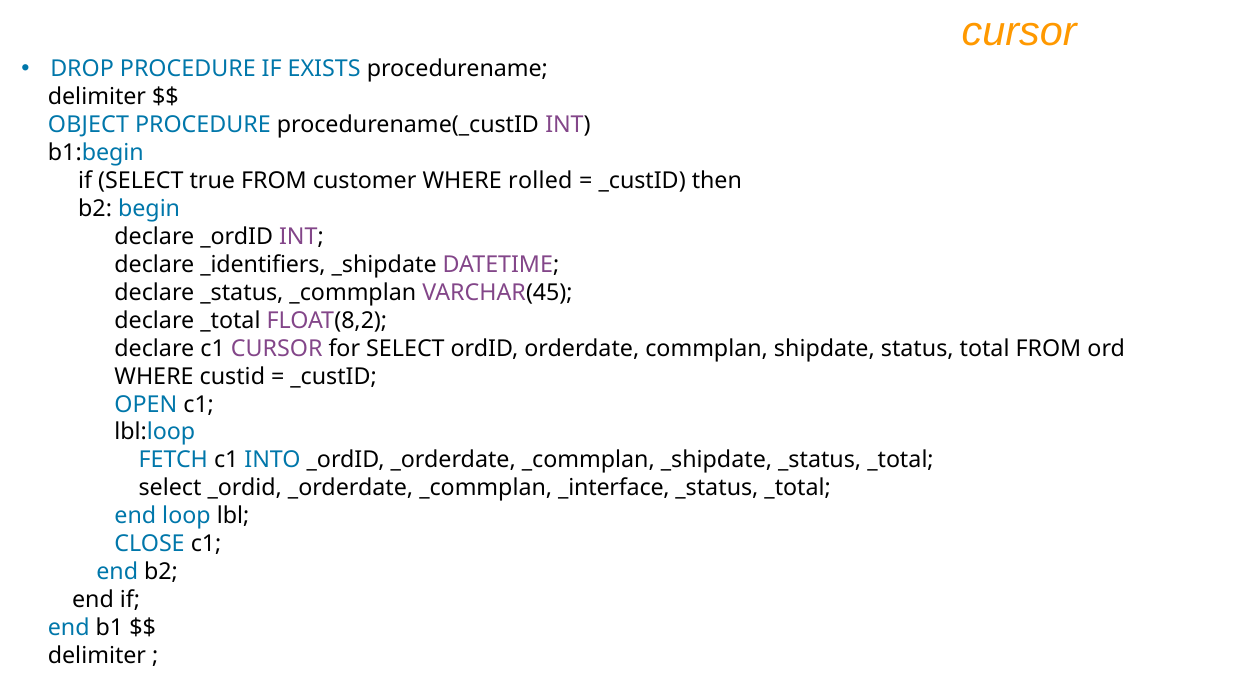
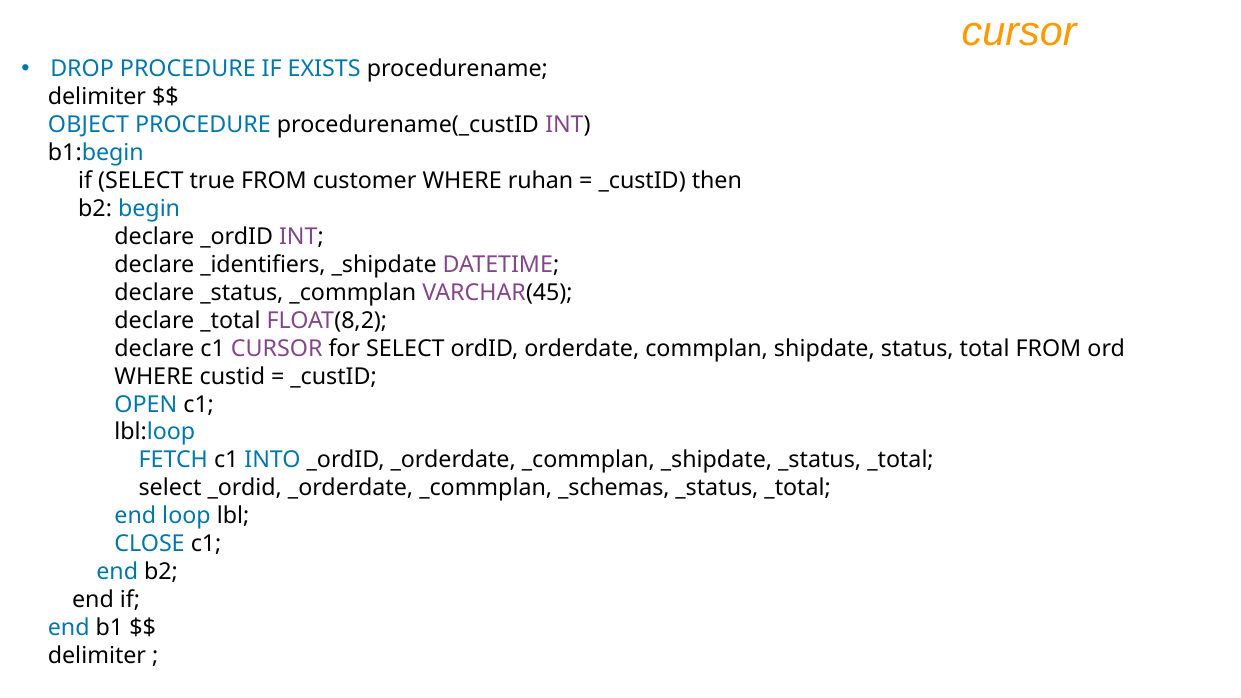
rolled: rolled -> ruhan (541, 181)
_interface: _interface -> _schemas (614, 488)
